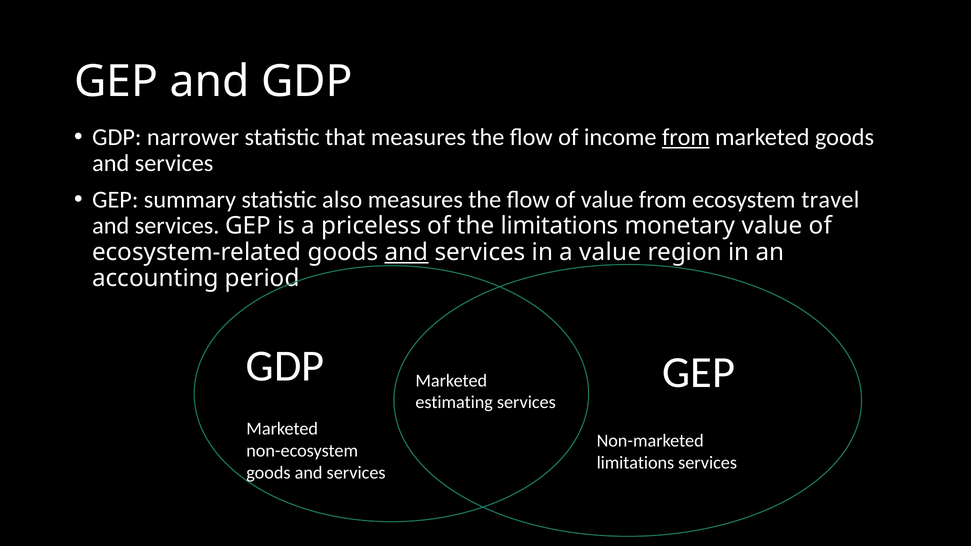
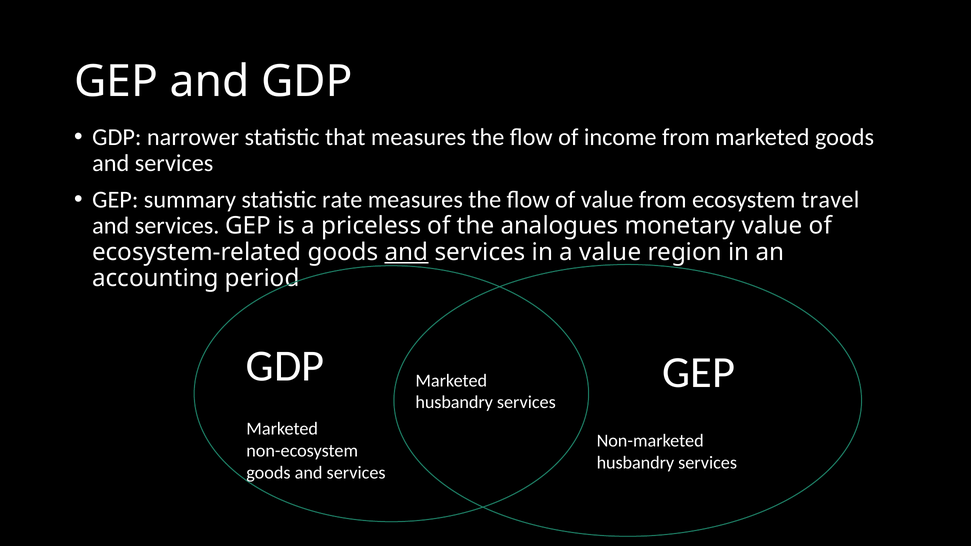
from underline: present -> none (686, 137)
also: also -> rate (342, 200)
the limitations: limitations -> analogues (559, 226)
estimating: estimating -> husbandry (454, 403)
limitations: limitations -> husbandry (635, 463)
